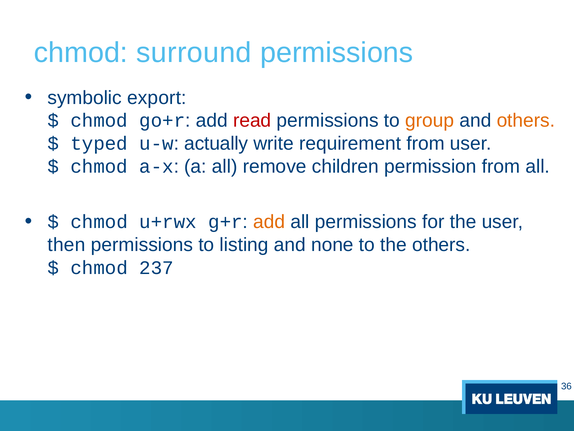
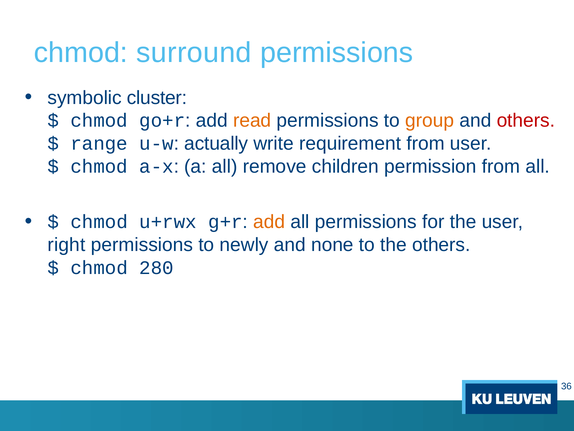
export: export -> cluster (157, 98)
read colour: red -> orange (252, 121)
others colour: orange -> red (526, 121)
typed: typed -> range (99, 143)
then: then -> right (66, 245)
listing: listing -> newly (244, 245)
237: 237 -> 280 (157, 268)
